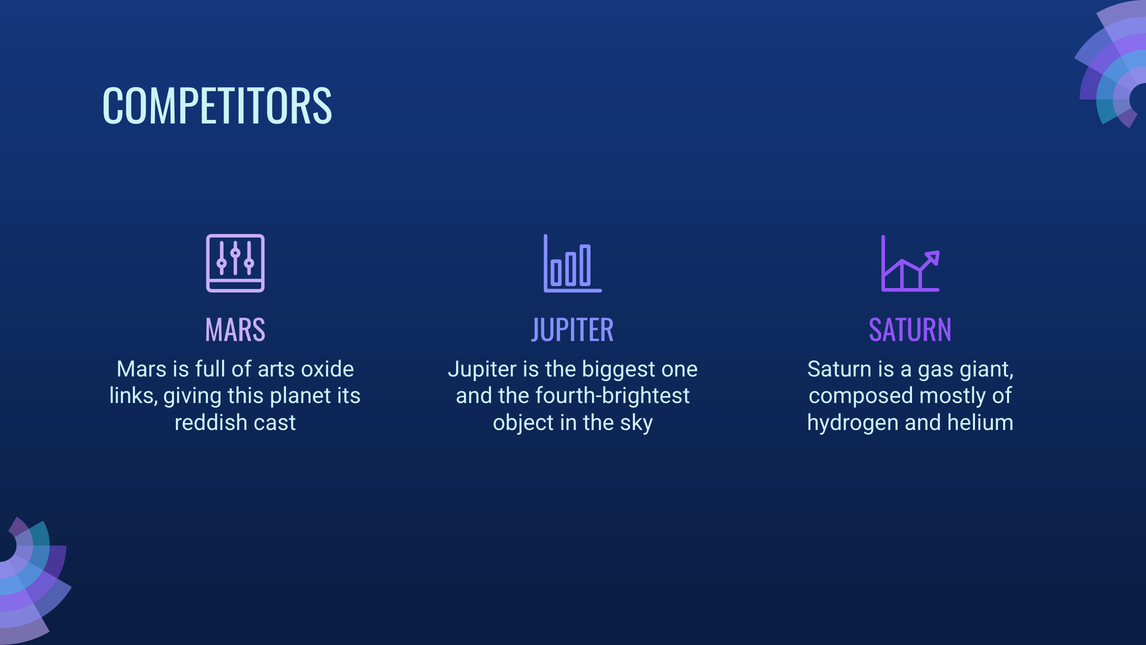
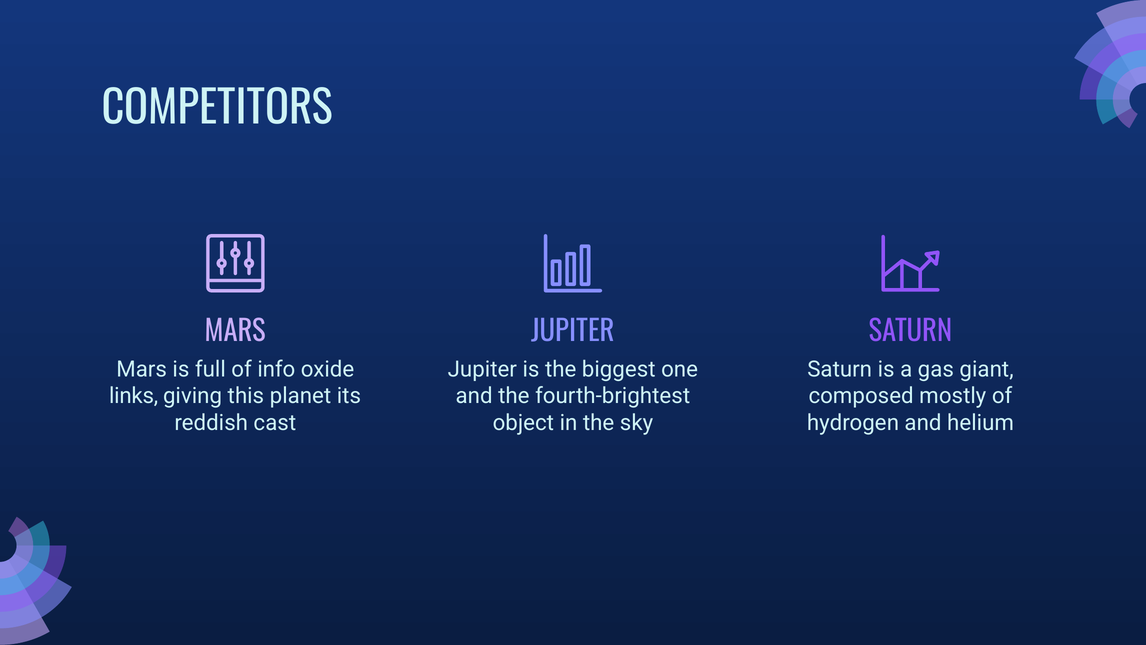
arts: arts -> info (276, 369)
